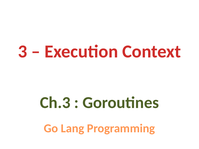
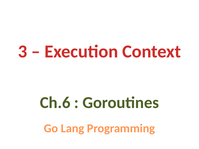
Ch.3: Ch.3 -> Ch.6 (55, 103)
